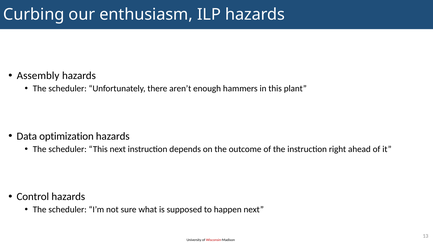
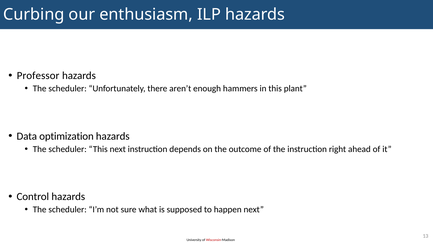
Assembly: Assembly -> Professor (38, 76)
